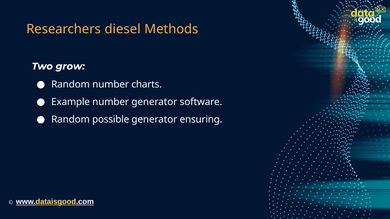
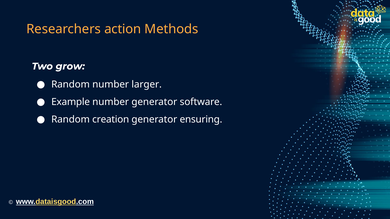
diesel: diesel -> action (123, 29)
charts: charts -> larger (147, 85)
possible: possible -> creation (111, 120)
